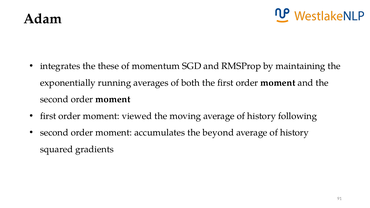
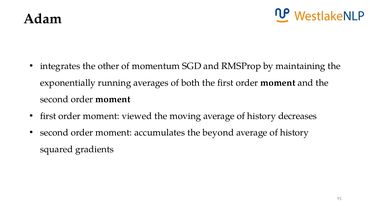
these: these -> other (109, 66)
following: following -> decreases (298, 116)
